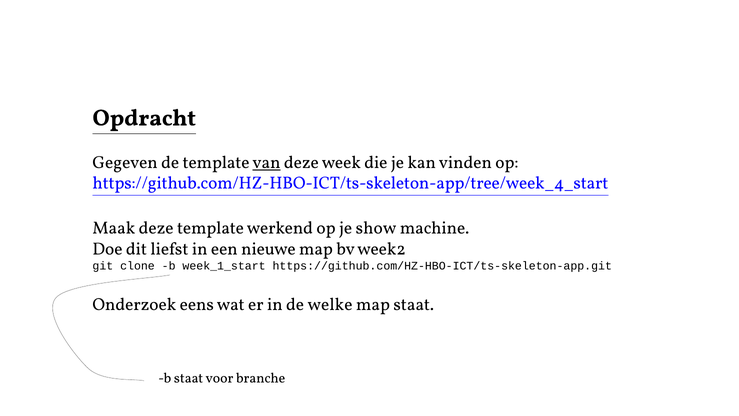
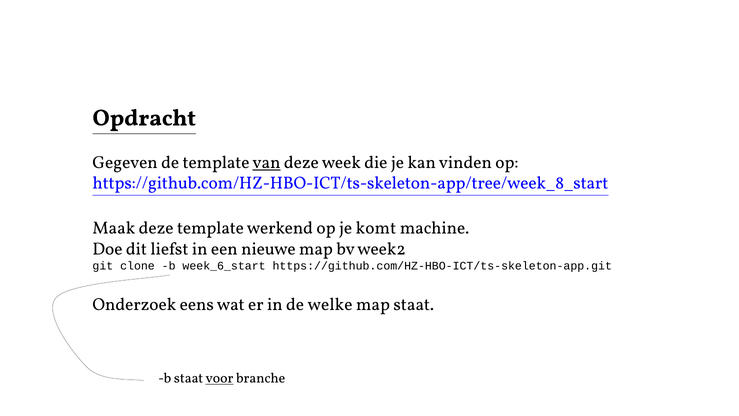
https://github.com/HZ-HBO-ICT/ts-skeleton-app/tree/week_4_start: https://github.com/HZ-HBO-ICT/ts-skeleton-app/tree/week_4_start -> https://github.com/HZ-HBO-ICT/ts-skeleton-app/tree/week_8_start (350, 183)
show: show -> komt (376, 228)
week_1_start: week_1_start -> week_6_start (224, 266)
voor underline: none -> present (219, 378)
